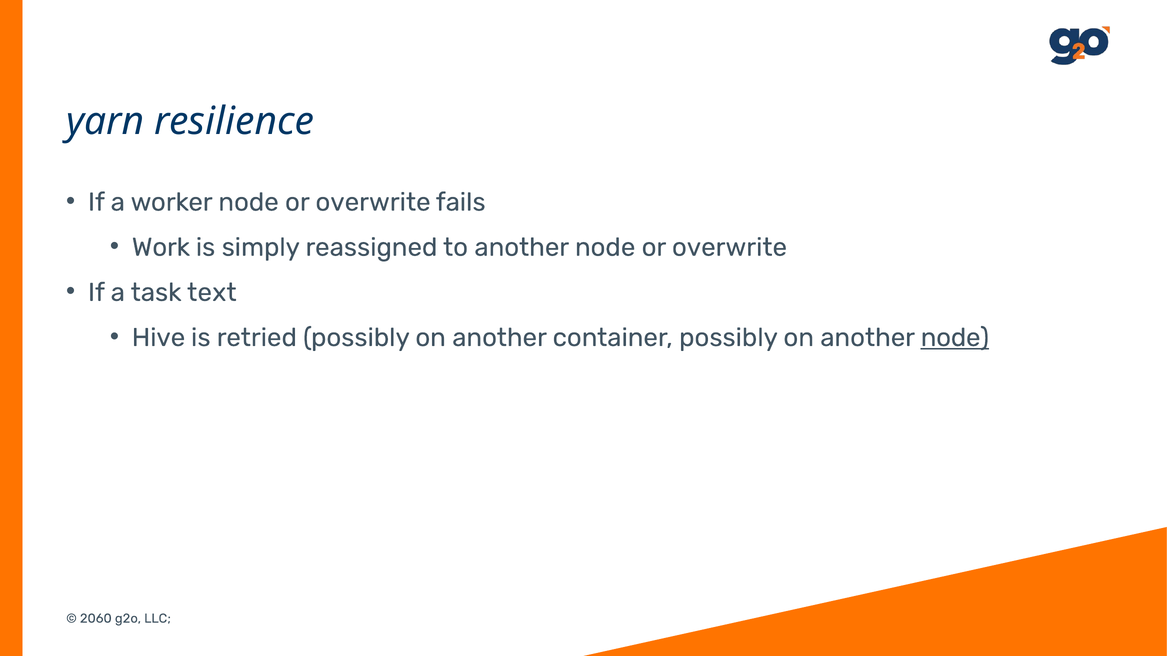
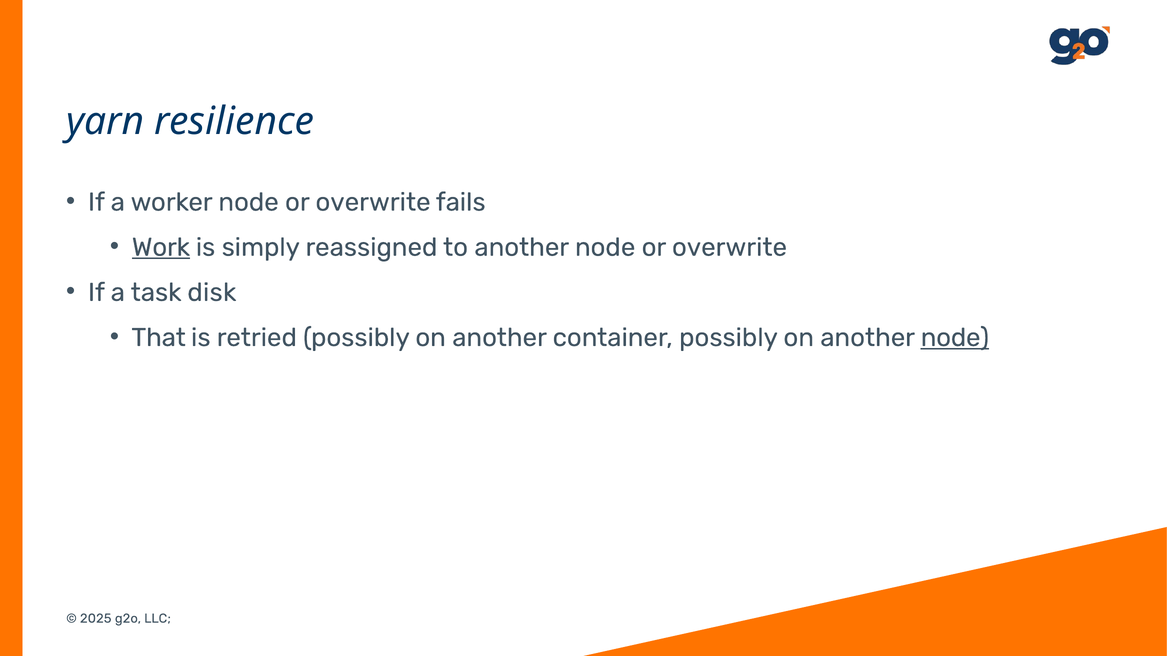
Work underline: none -> present (161, 247)
text: text -> disk (212, 293)
Hive: Hive -> That (159, 338)
2060: 2060 -> 2025 (96, 619)
